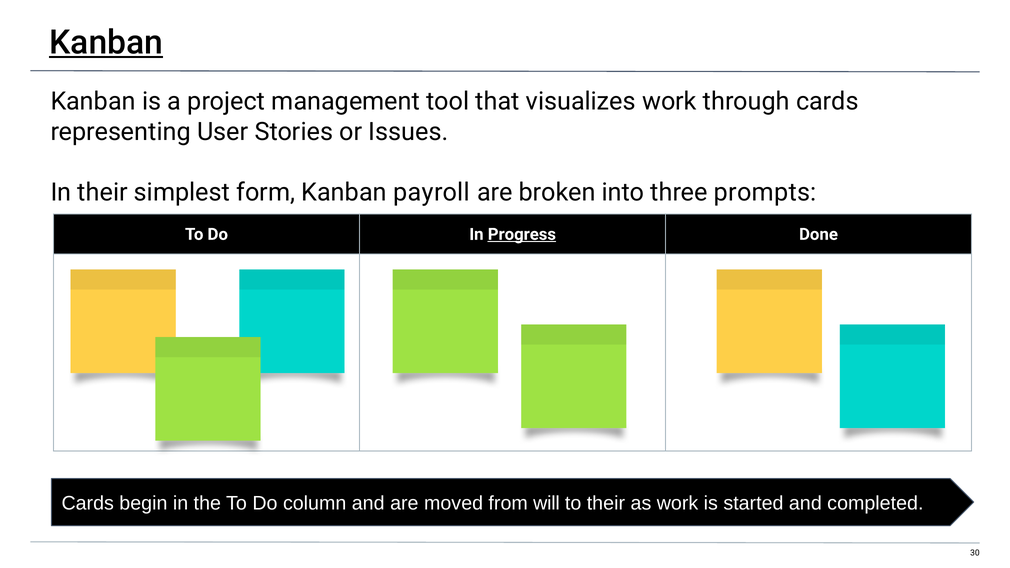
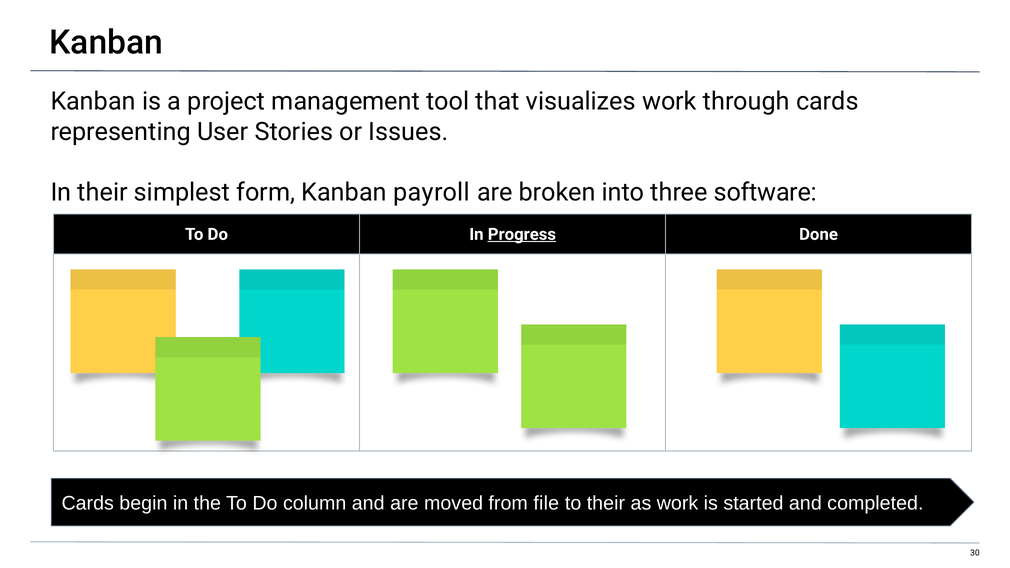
Kanban underline: present -> none (106, 43)
prompts: prompts -> software (765, 193)
will: will -> file (546, 504)
